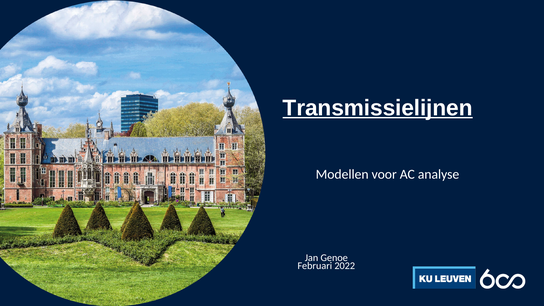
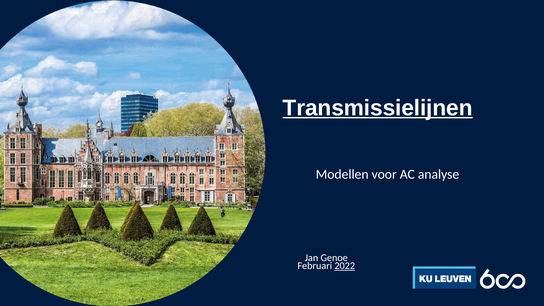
2022 underline: none -> present (345, 266)
